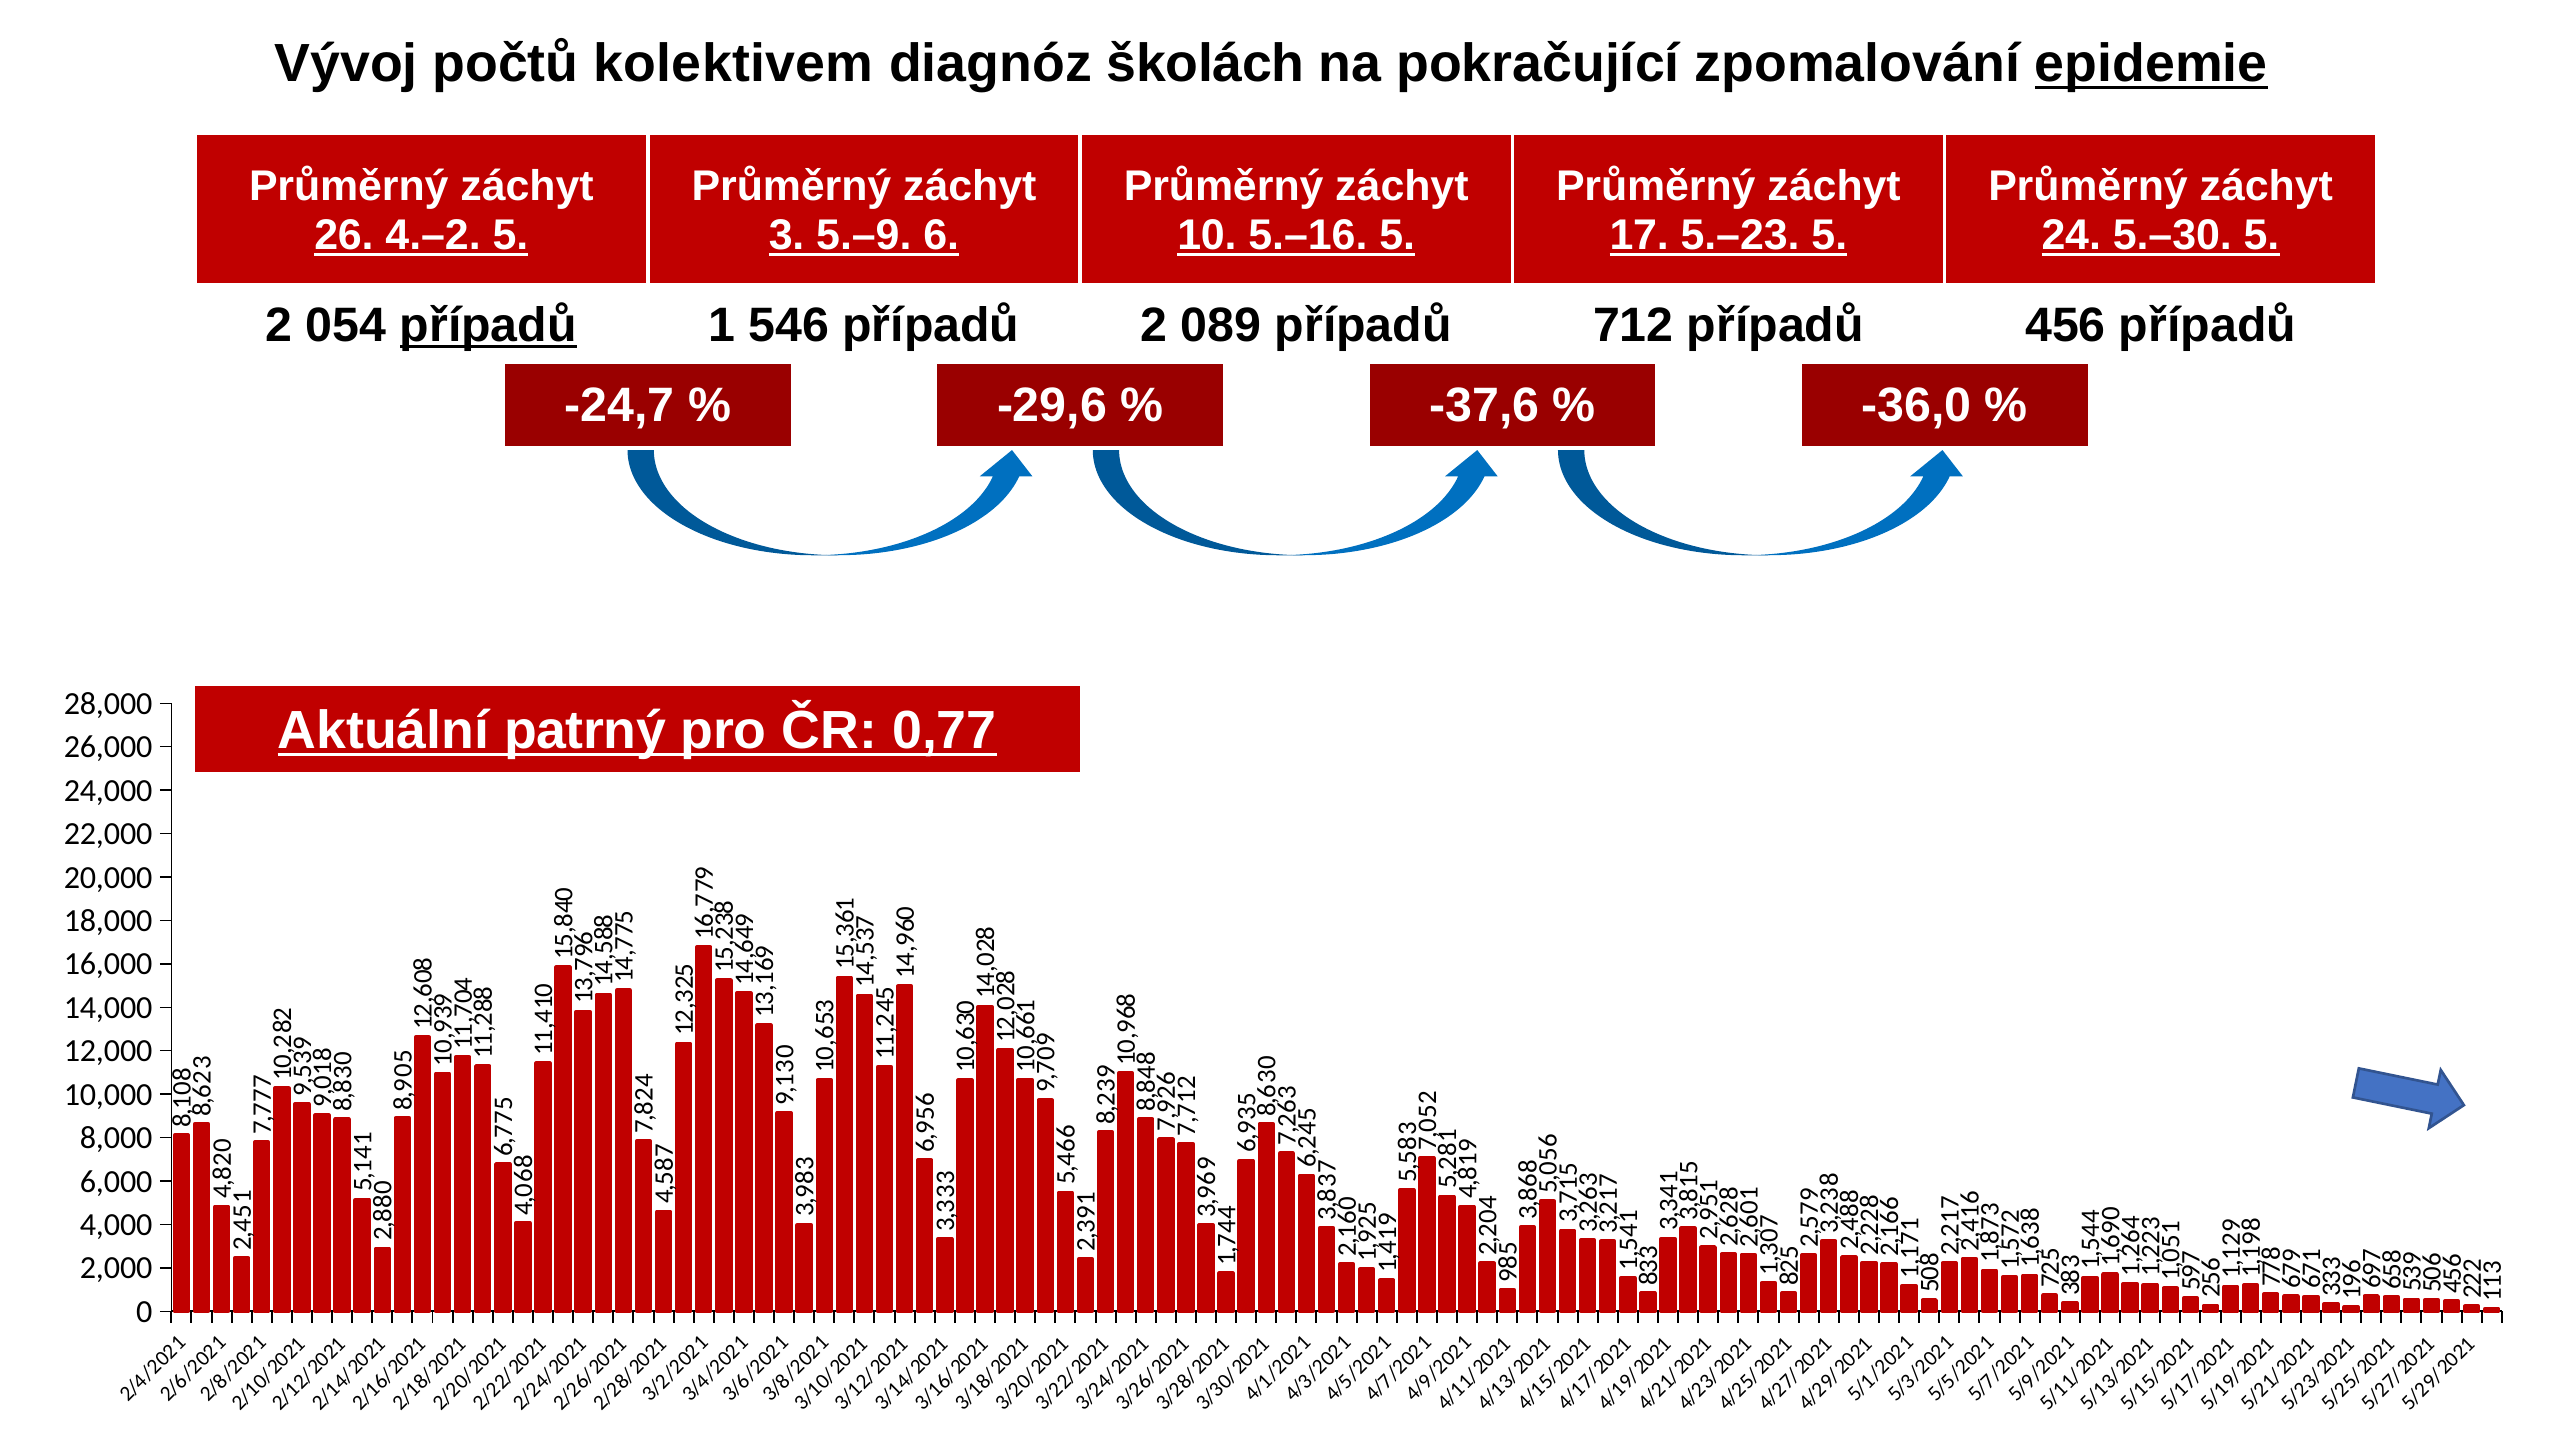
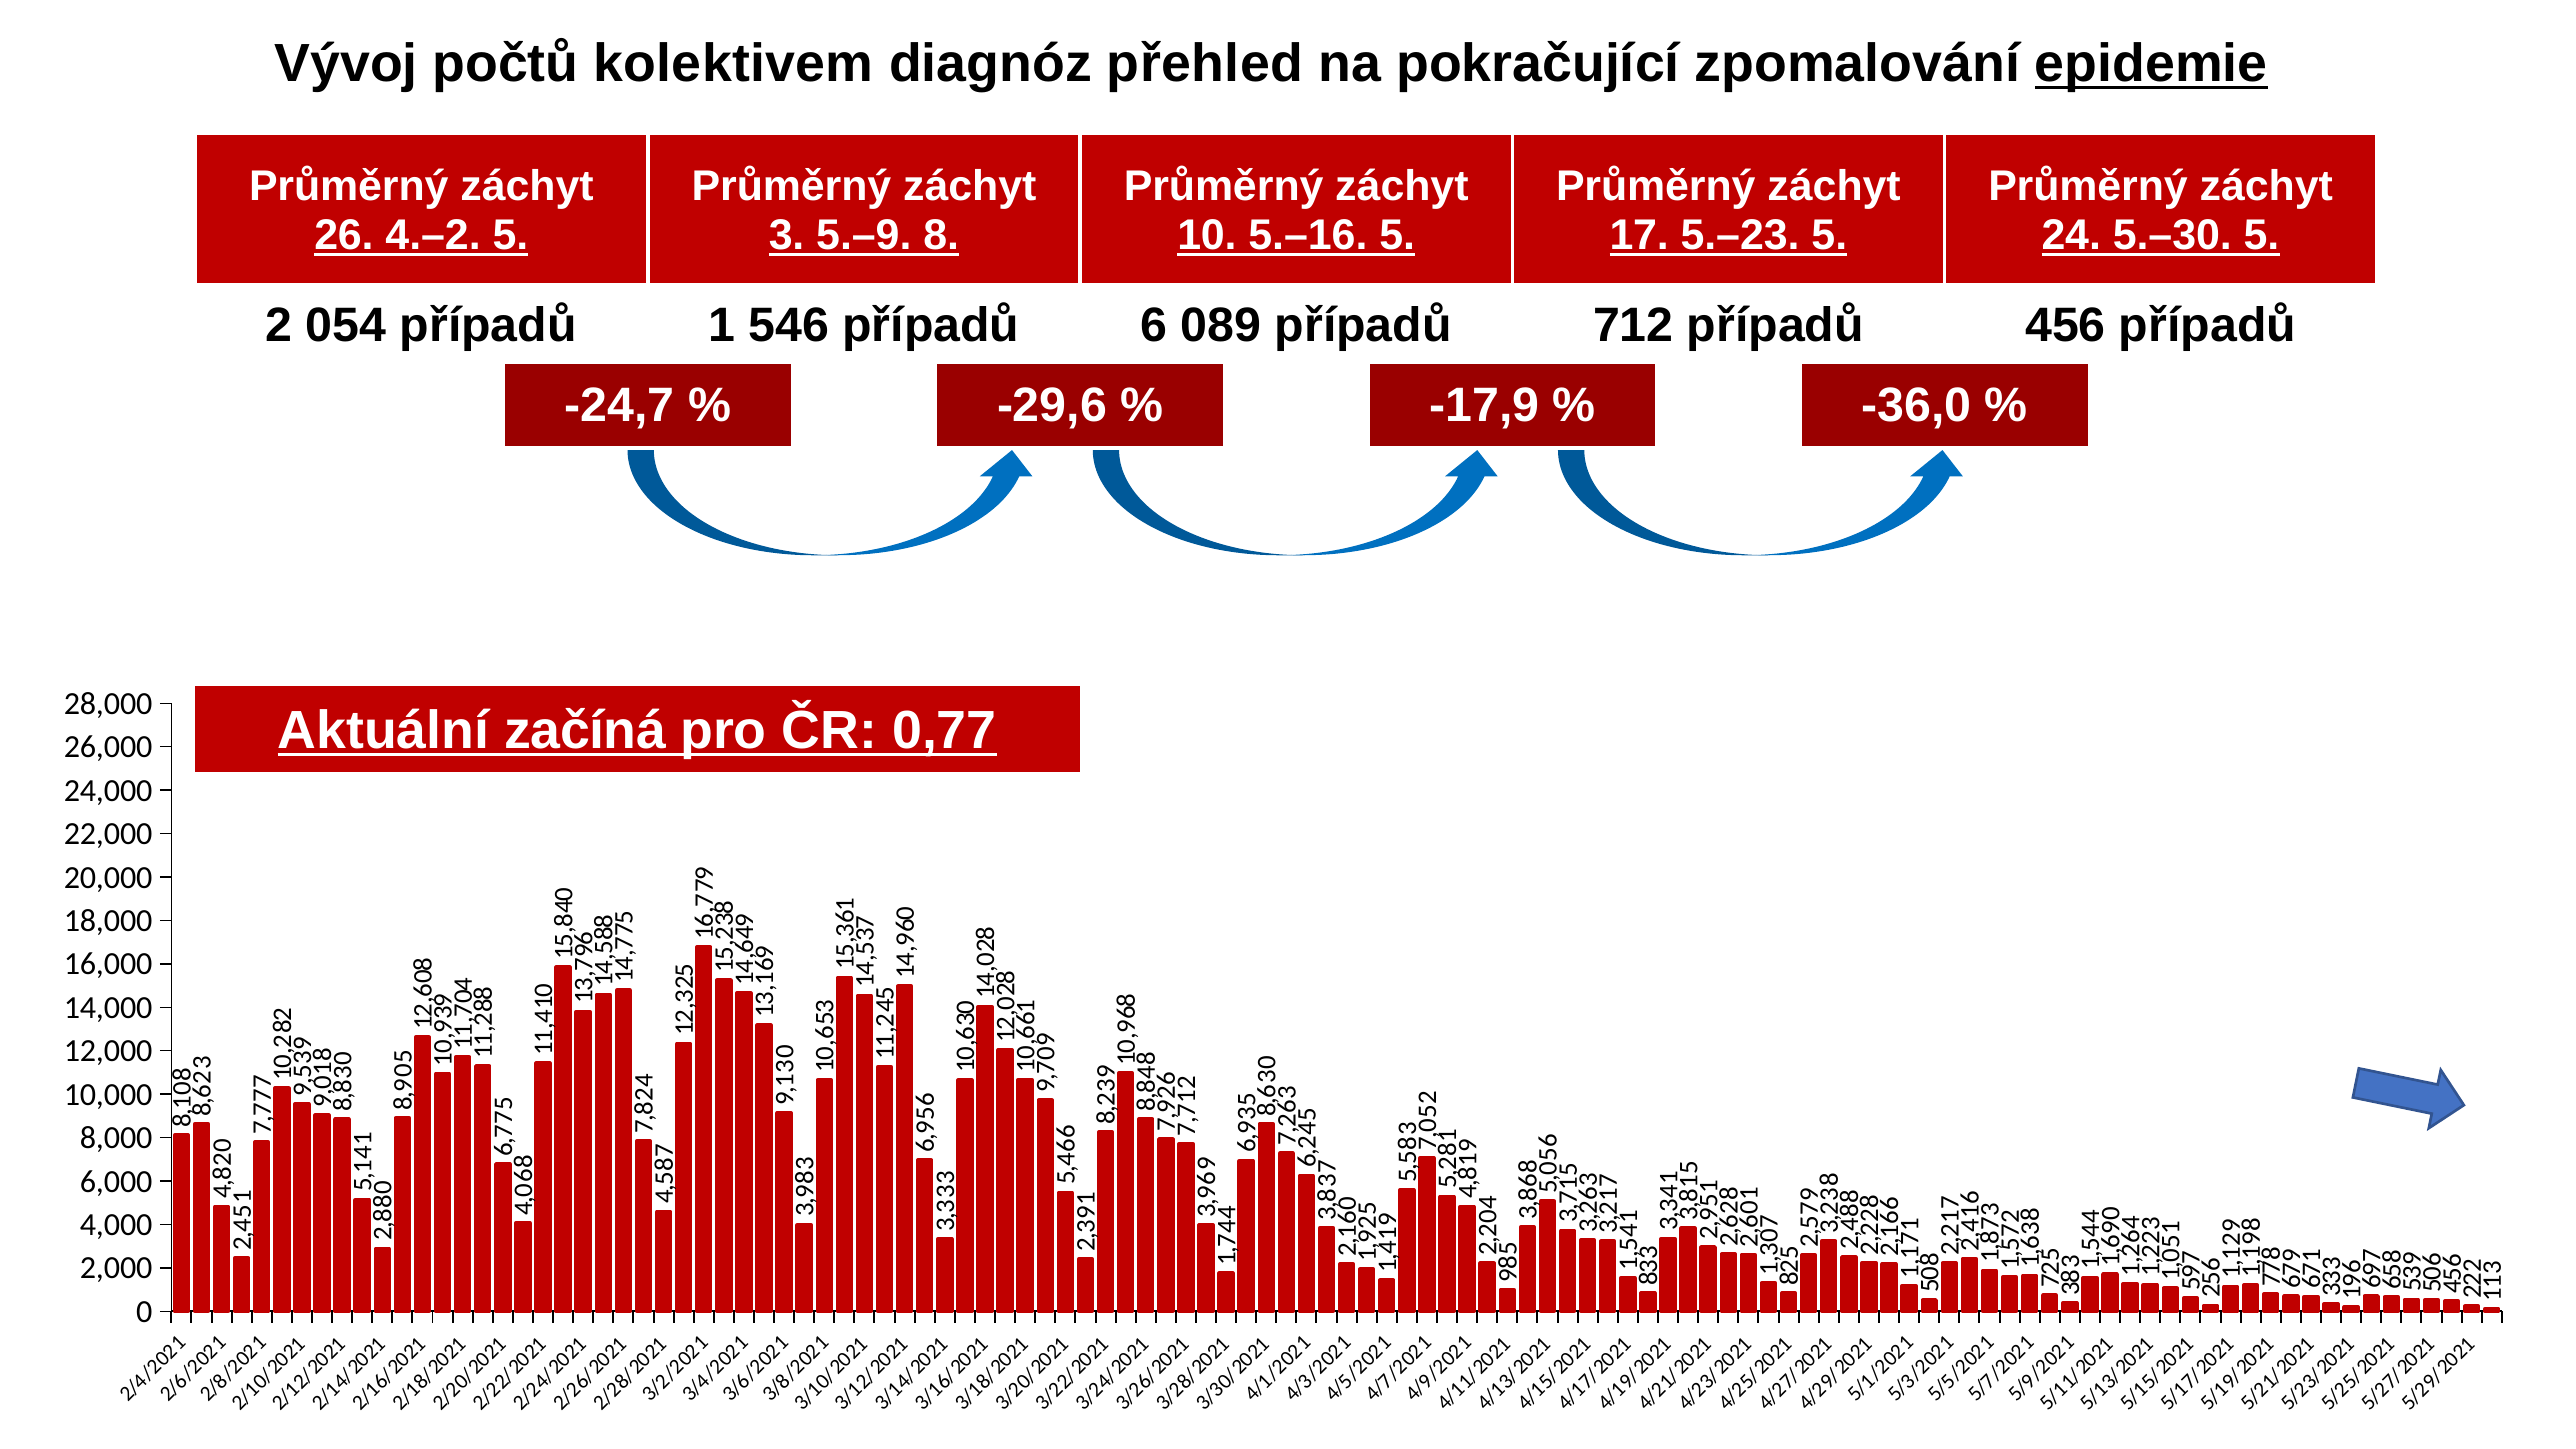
školách: školách -> přehled (1205, 64)
5.–9 6: 6 -> 8 (941, 235)
případů underline: present -> none (488, 326)
případů 2: 2 -> 6 (1154, 326)
-37,6: -37,6 -> -17,9 (1484, 406)
patrný: patrný -> začíná (585, 731)
